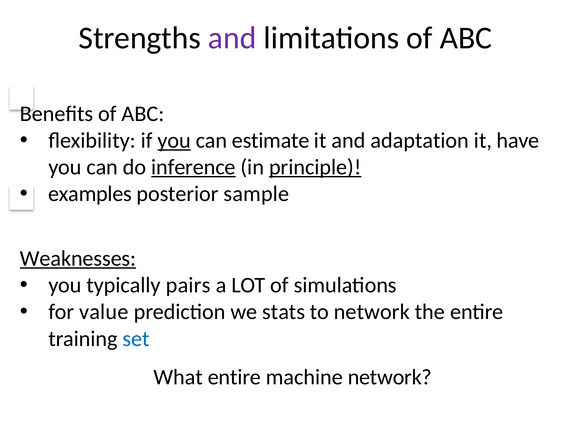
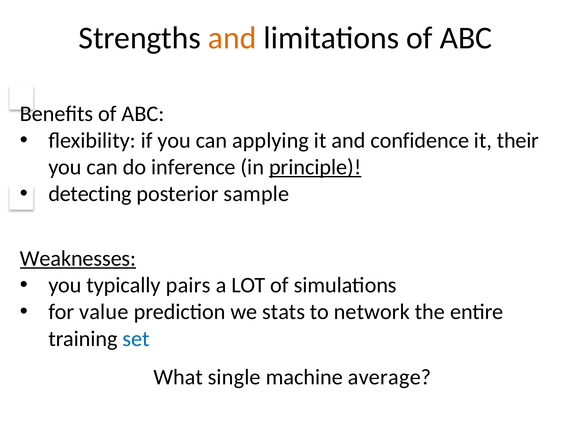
and colour: purple -> orange (232, 38)
you underline: present -> none (174, 140)
estimate: estimate -> applying (271, 140)
adaptation: adaptation -> confidence (420, 140)
have: have -> their (518, 140)
inference underline: present -> none (193, 167)
examples: examples -> detecting (90, 194)
What entire: entire -> single (234, 377)
machine network: network -> average (390, 377)
